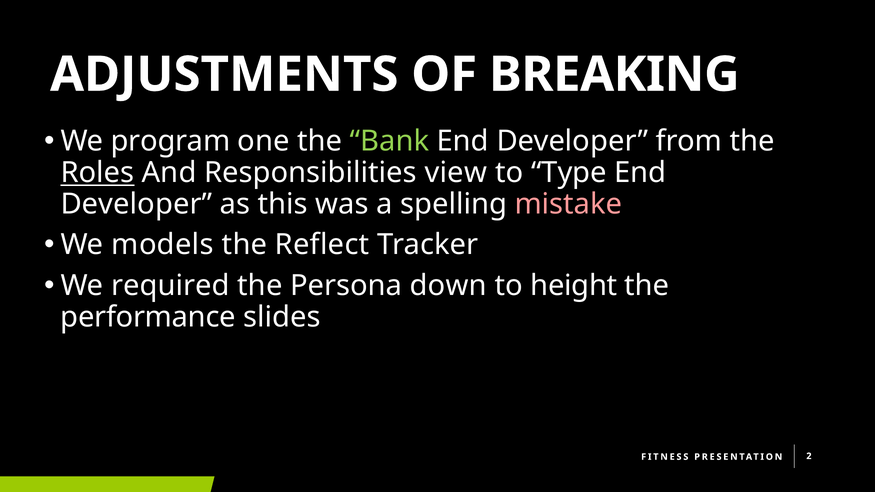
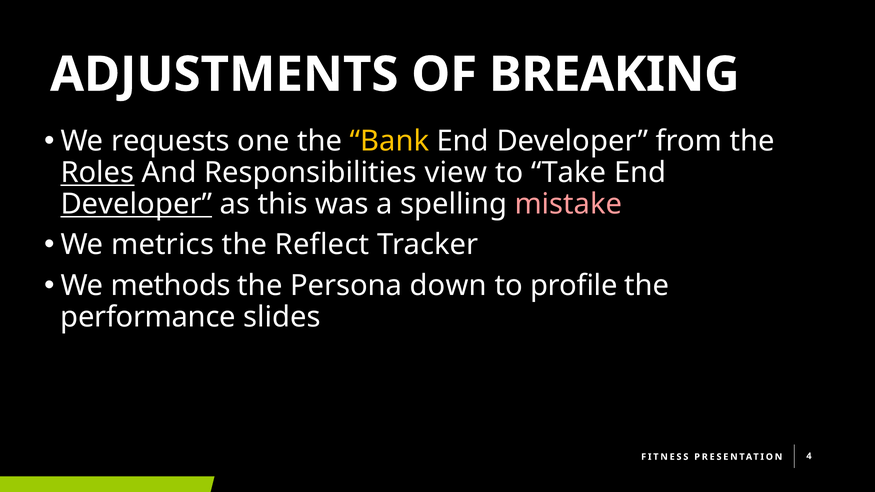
program: program -> requests (170, 141)
Bank colour: light green -> yellow (389, 141)
Type: Type -> Take (569, 173)
Developer underline: none -> present (136, 204)
models: models -> metrics (163, 245)
required: required -> methods (171, 286)
height: height -> profile (574, 286)
2: 2 -> 4 (809, 456)
